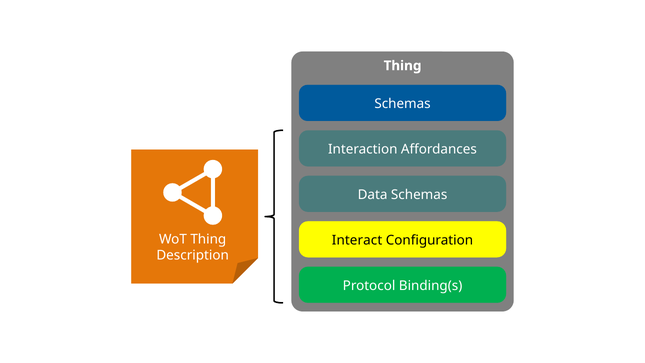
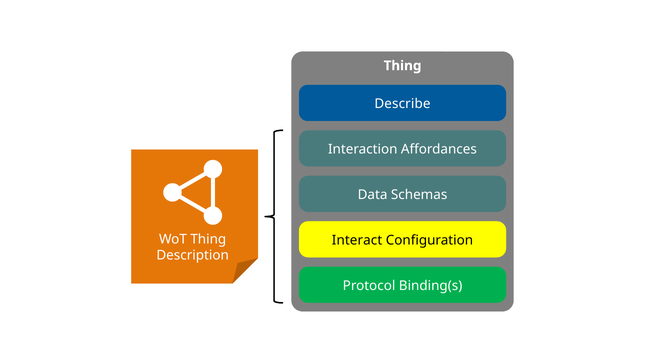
Schemas: Schemas -> Describe (402, 104)
